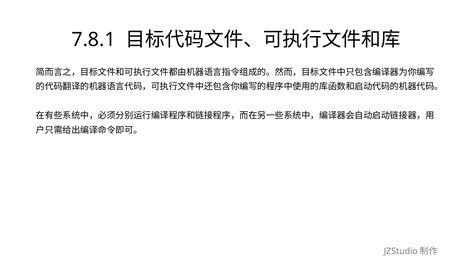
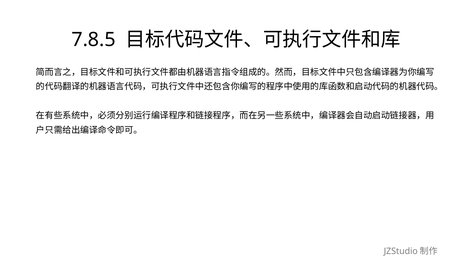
7.8.1: 7.8.1 -> 7.8.5 (94, 40)
